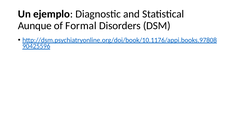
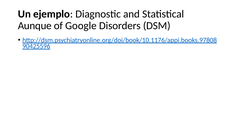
Formal: Formal -> Google (81, 26)
